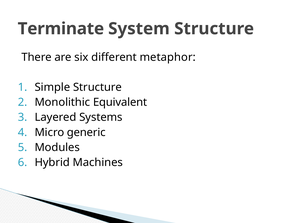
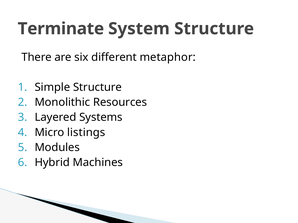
Equivalent: Equivalent -> Resources (120, 102)
generic: generic -> listings (86, 133)
